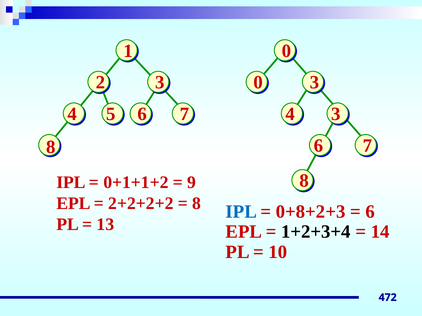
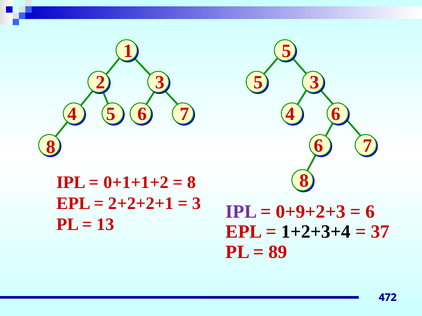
1 0: 0 -> 5 (286, 51)
2 0: 0 -> 5 (258, 83)
5 3: 3 -> 6 (336, 114)
9: 9 -> 8 (192, 183)
2+2+2+2: 2+2+2+2 -> 2+2+2+1 (141, 204)
8: 8 -> 3 (197, 204)
IPL colour: blue -> purple (241, 212)
0+8+2+3: 0+8+2+3 -> 0+9+2+3 (311, 212)
14: 14 -> 37 (380, 232)
10: 10 -> 89 (278, 252)
